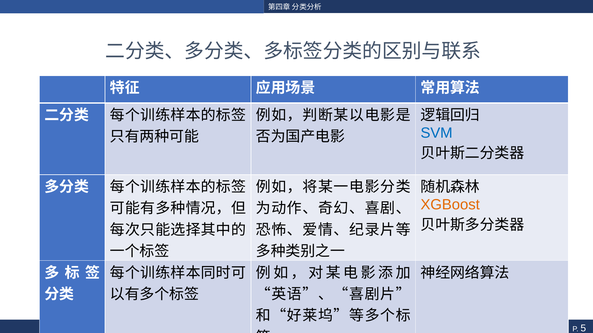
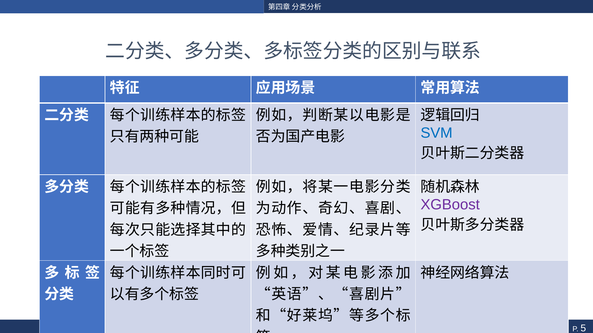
XGBoost colour: orange -> purple (450, 205)
